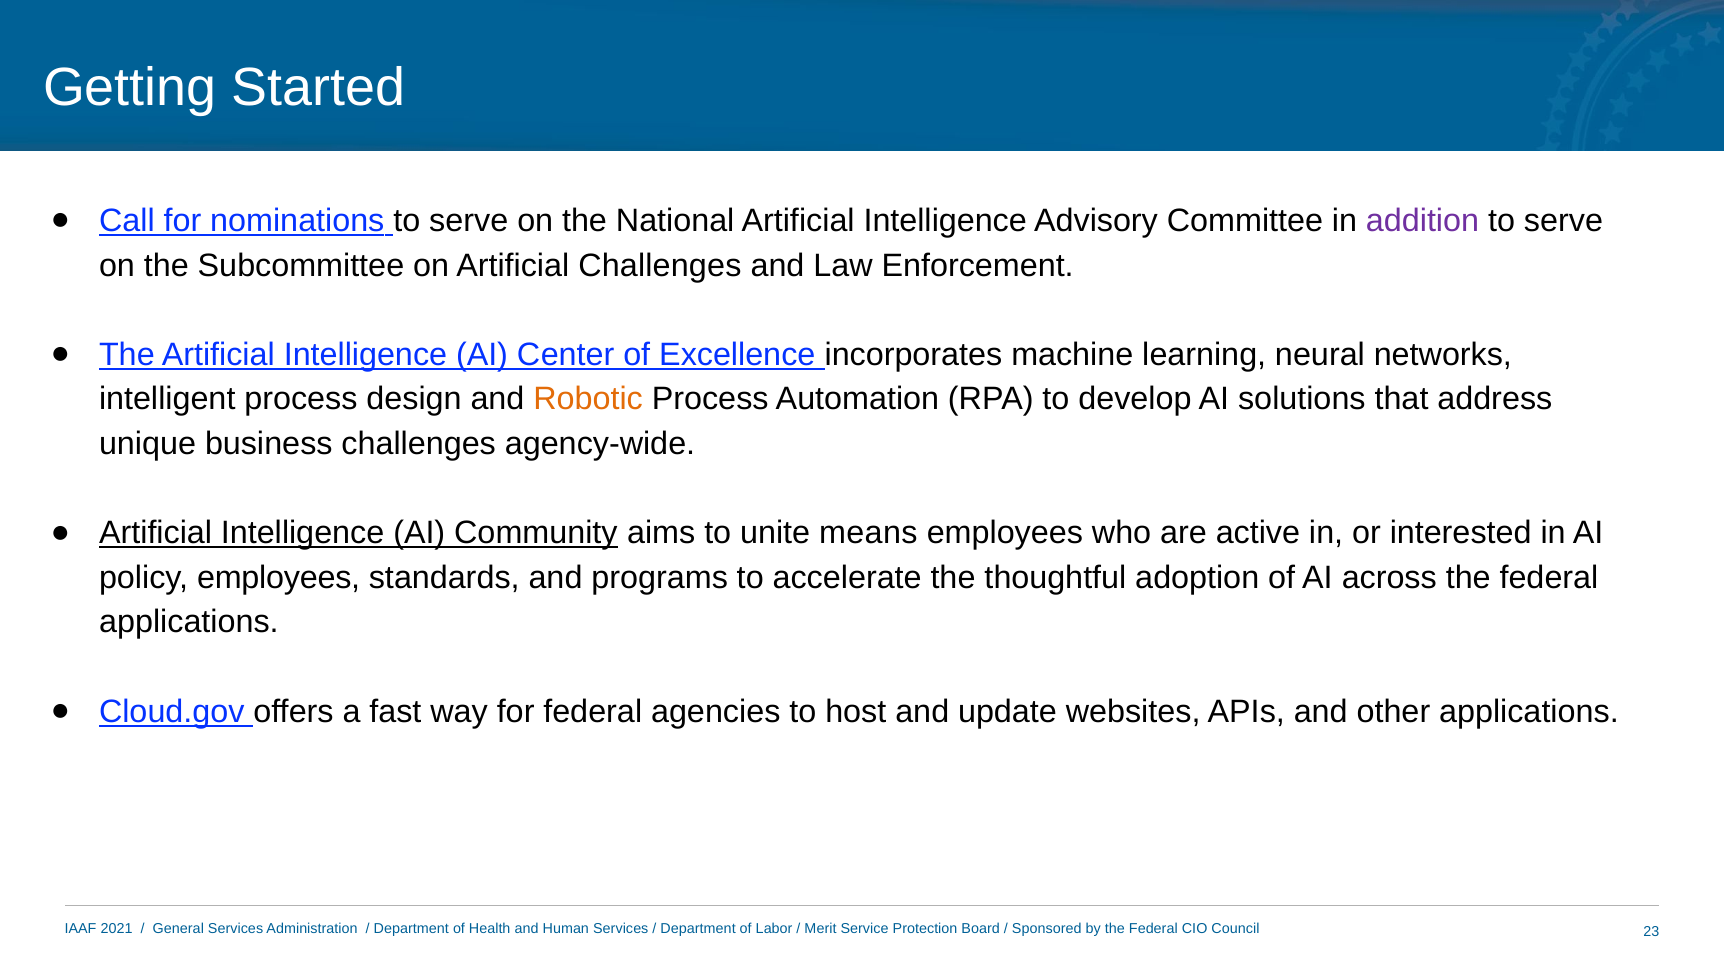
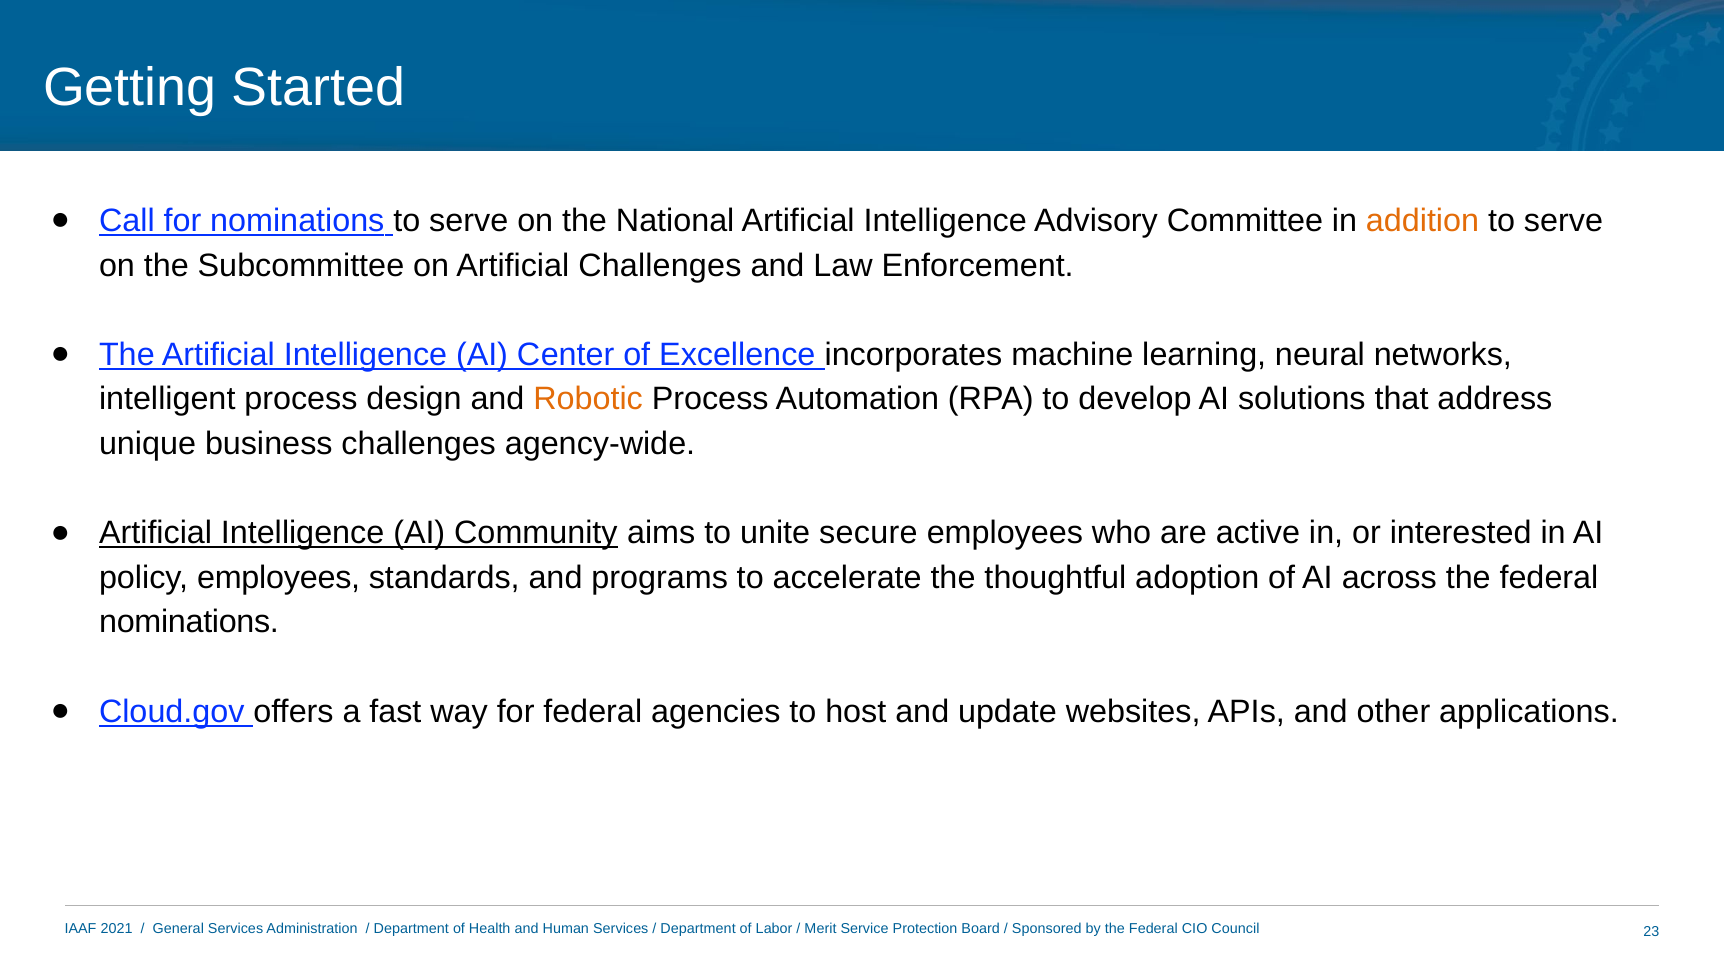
addition colour: purple -> orange (1423, 221)
means: means -> secure (868, 533)
applications: applications -> nominations (189, 622)
